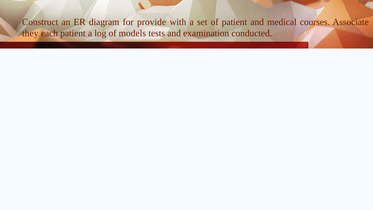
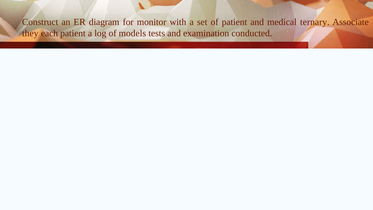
provide: provide -> monitor (152, 22)
courses: courses -> ternary (315, 22)
